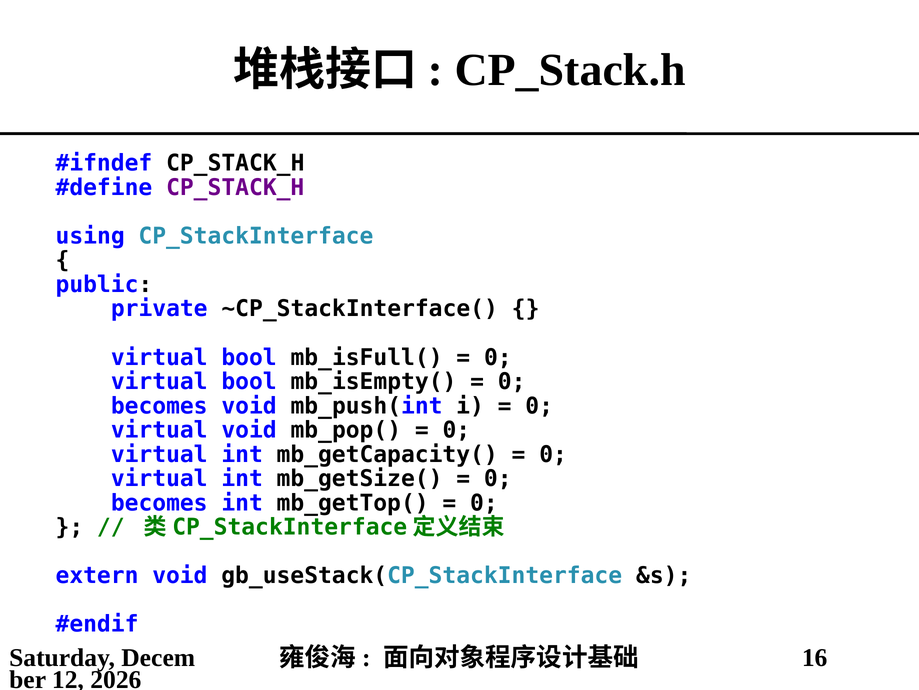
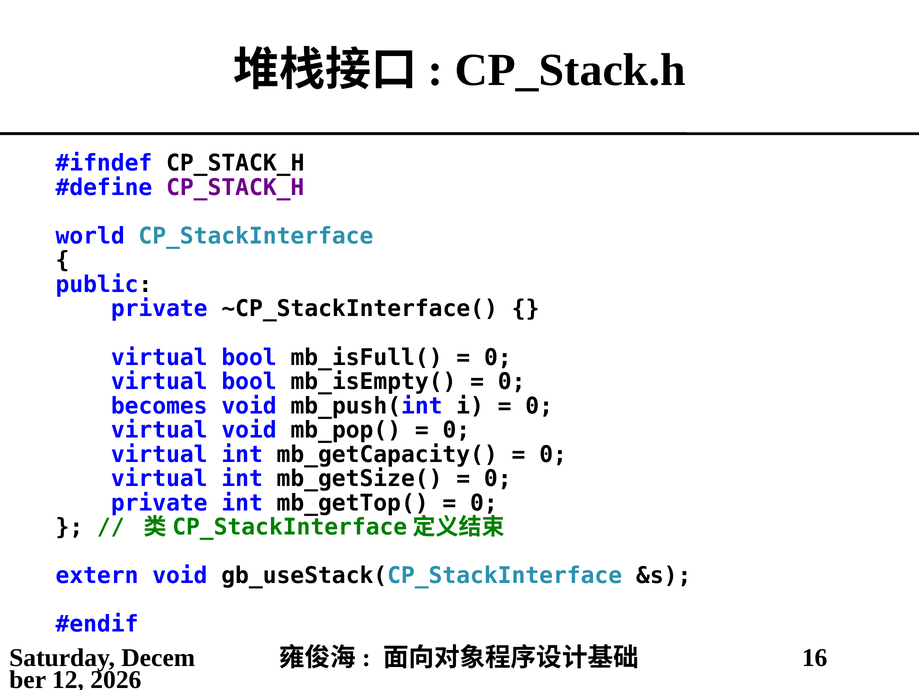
using: using -> world (90, 236)
becomes: becomes -> private (159, 502)
